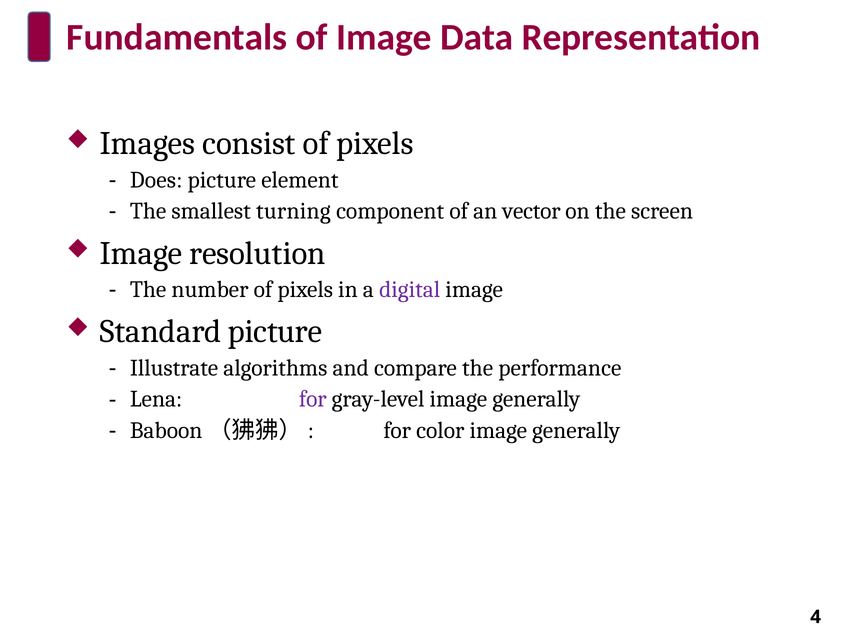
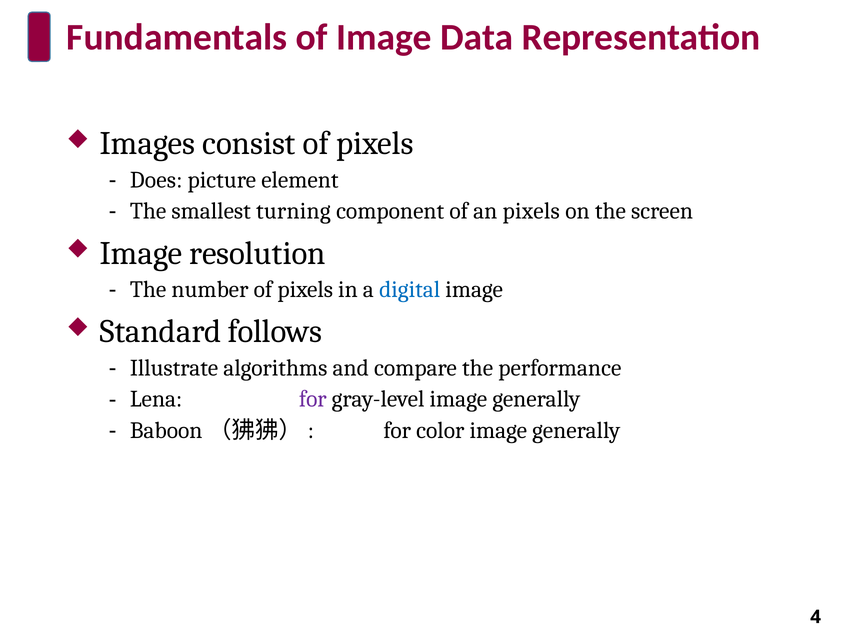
an vector: vector -> pixels (531, 211)
digital colour: purple -> blue (410, 289)
Standard picture: picture -> follows (275, 331)
